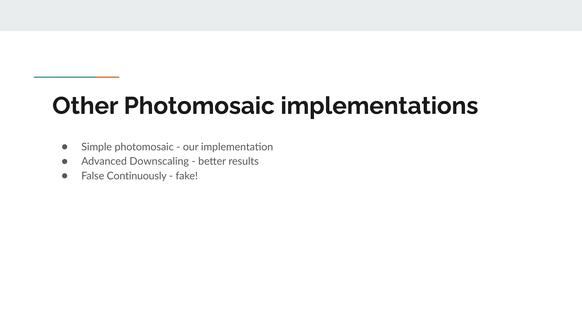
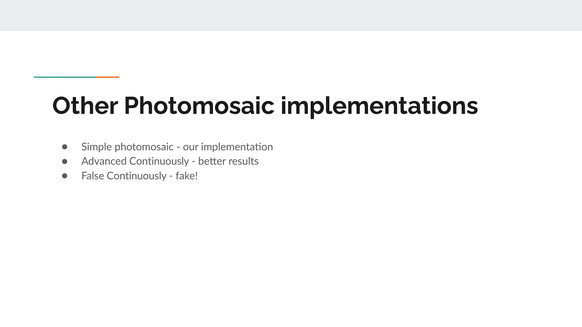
Advanced Downscaling: Downscaling -> Continuously (159, 162)
